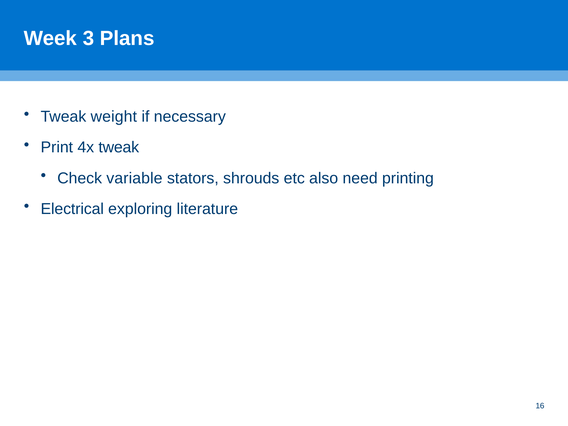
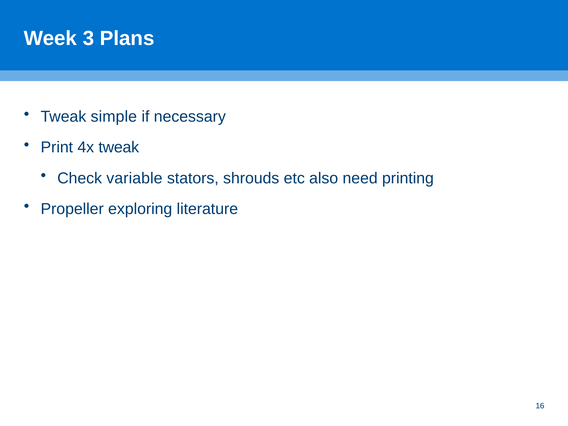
weight: weight -> simple (114, 117)
Electrical: Electrical -> Propeller (72, 209)
